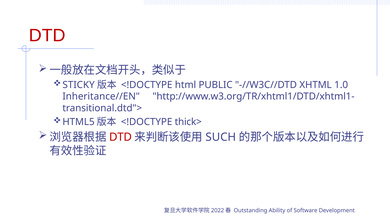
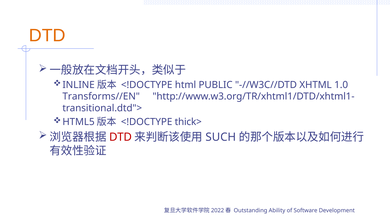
DTD colour: red -> orange (47, 35)
STICKY: STICKY -> INLINE (79, 85)
Inheritance//EN: Inheritance//EN -> Transforms//EN (101, 96)
